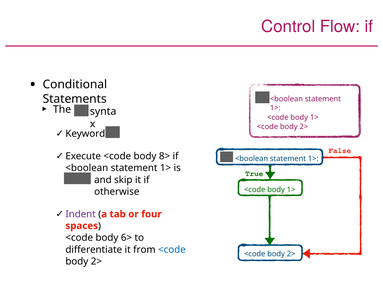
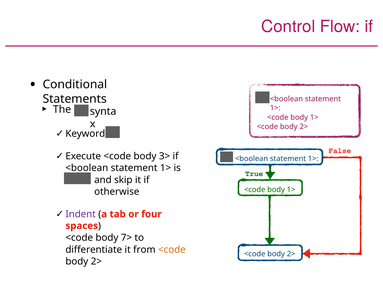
8>: 8> -> 3> (165, 156)
6>: 6> -> 7> (126, 238)
<code colour: blue -> orange (172, 250)
